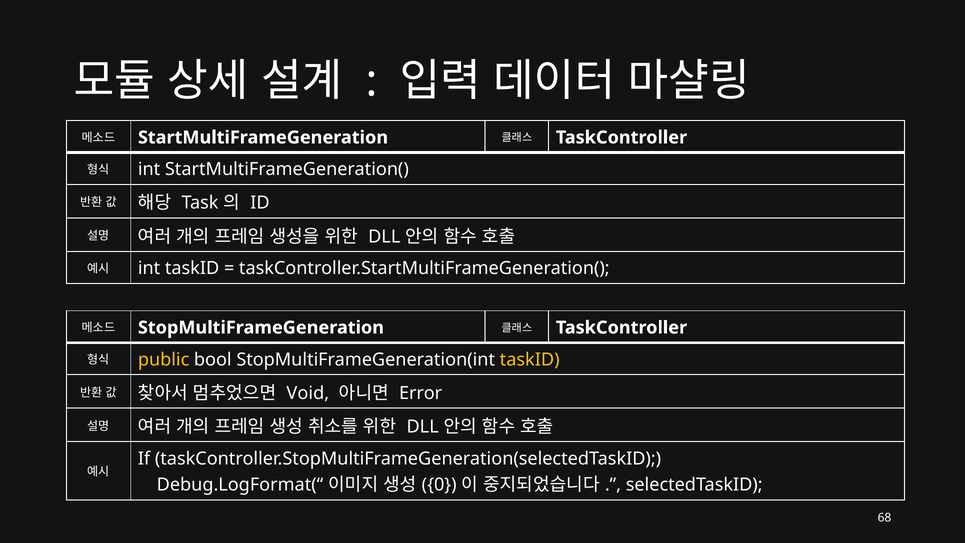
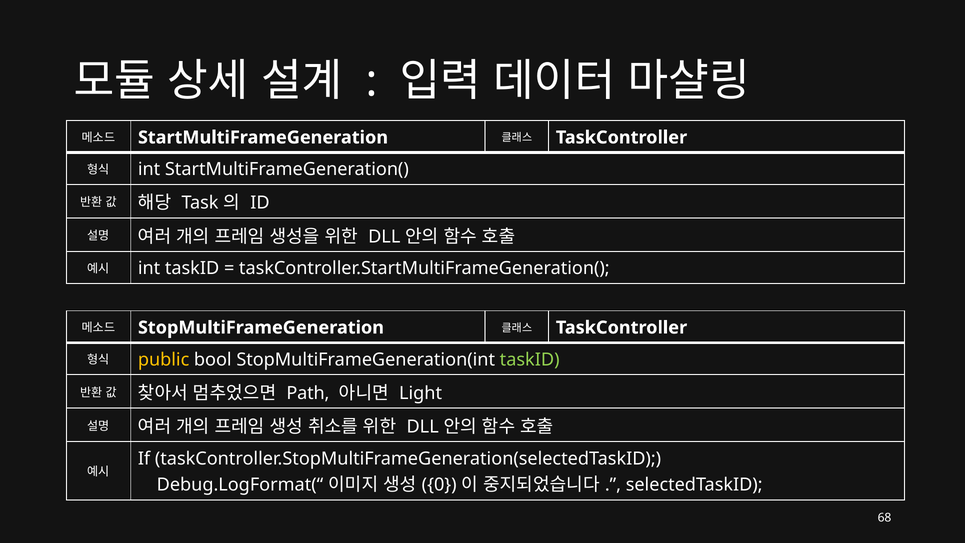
taskID colour: yellow -> light green (530, 359)
Void: Void -> Path (308, 393)
Error: Error -> Light (421, 393)
